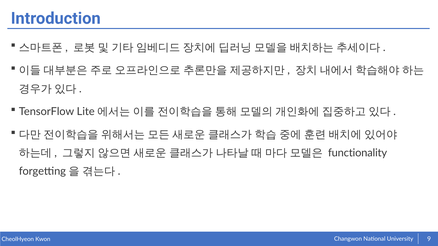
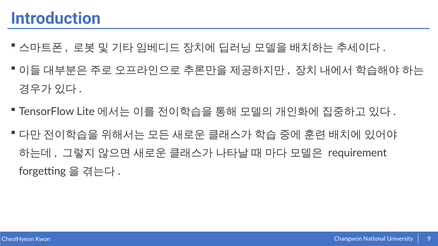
functionality: functionality -> requirement (358, 153)
